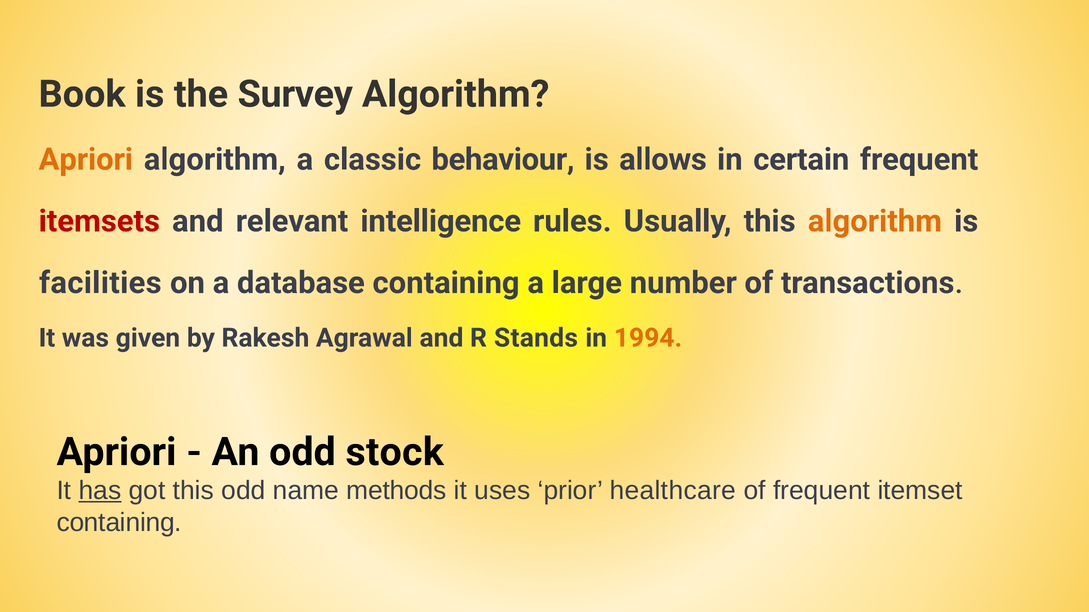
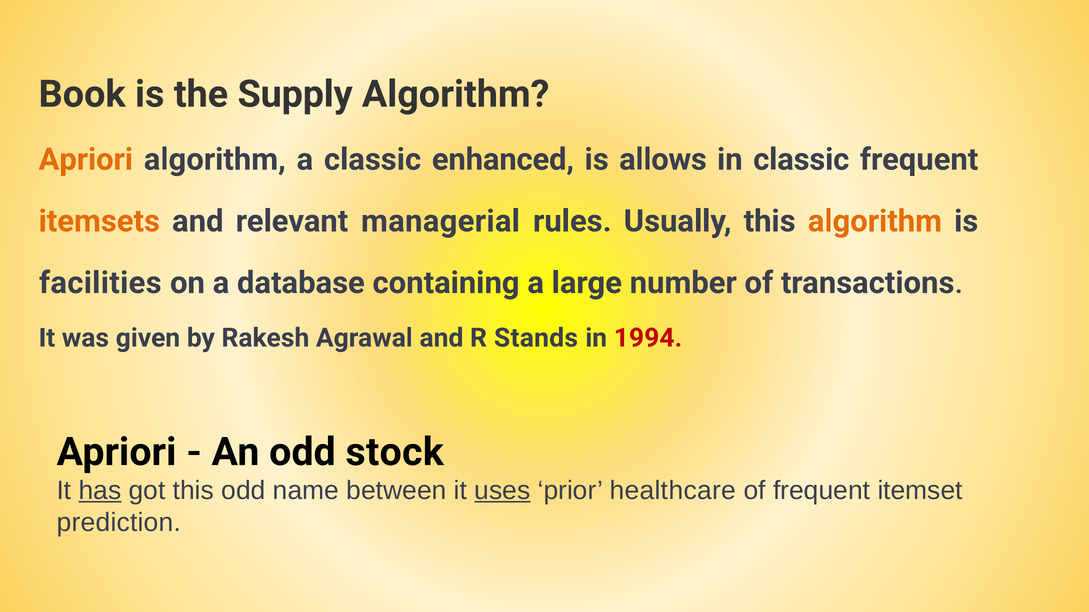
Survey: Survey -> Supply (295, 94)
behaviour: behaviour -> enhanced (503, 160)
in certain: certain -> classic (801, 160)
itemsets colour: red -> orange (99, 221)
intelligence: intelligence -> managerial (441, 221)
1994 colour: orange -> red (648, 338)
methods: methods -> between (396, 491)
uses underline: none -> present (502, 491)
containing: containing -> prediction (119, 523)
